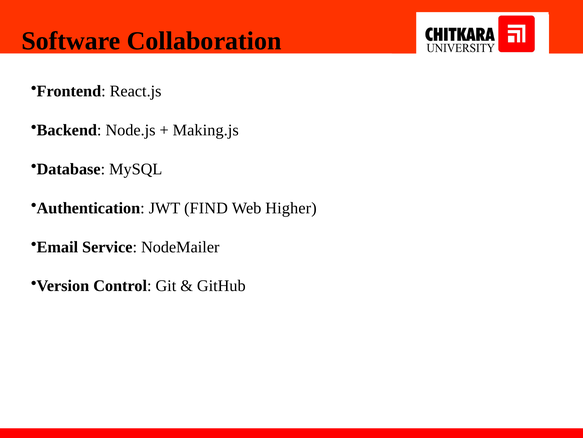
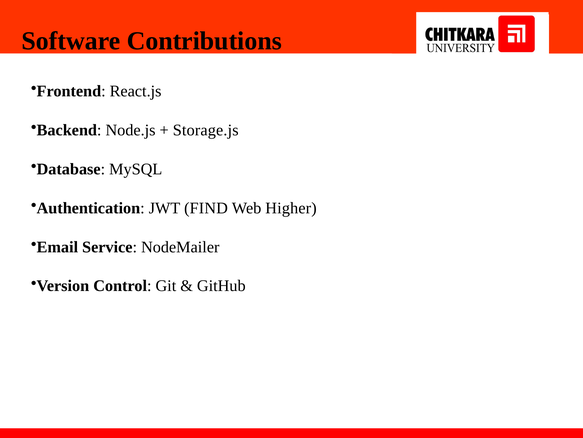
Collaboration: Collaboration -> Contributions (204, 41)
Making.js: Making.js -> Storage.js (206, 130)
